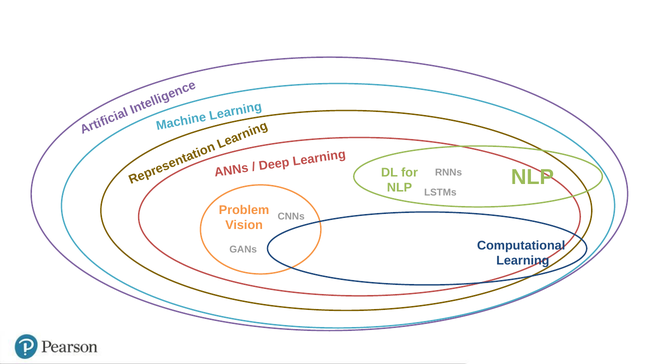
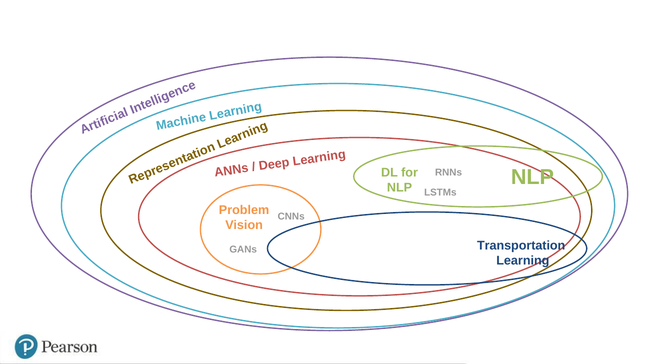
Computational: Computational -> Transportation (521, 246)
